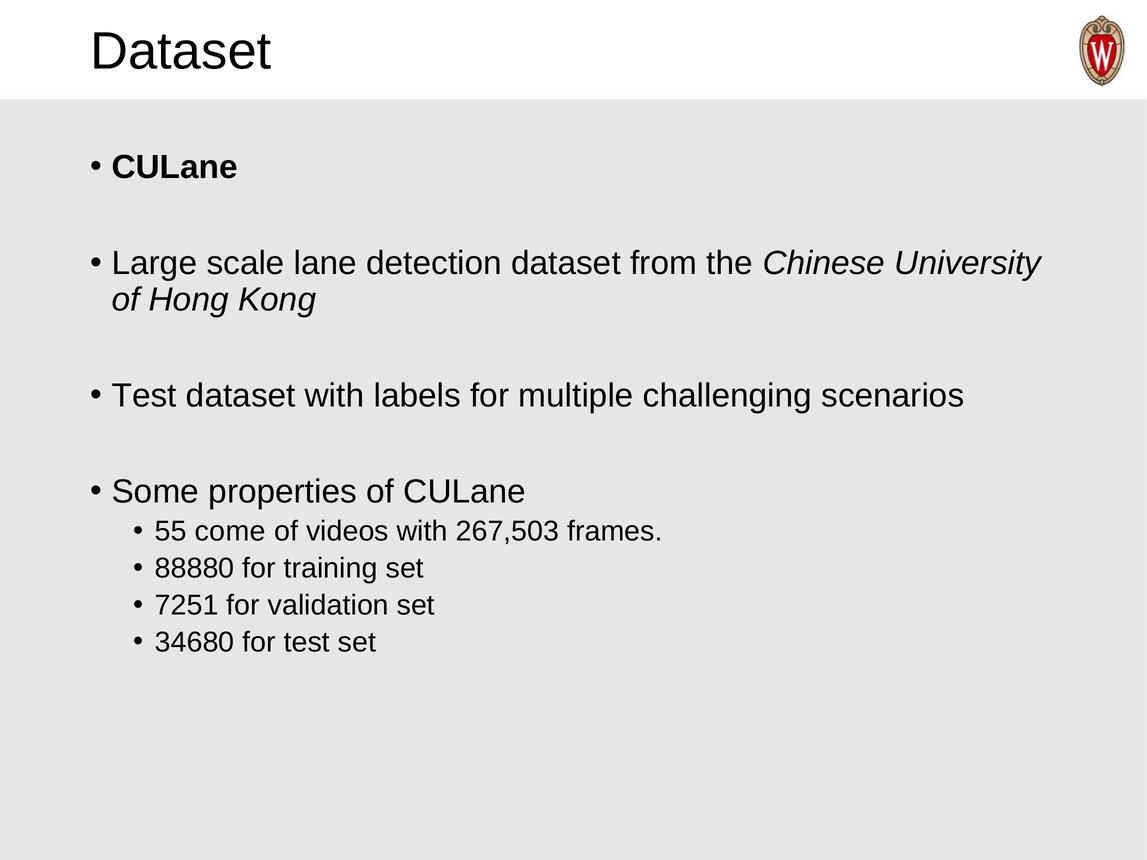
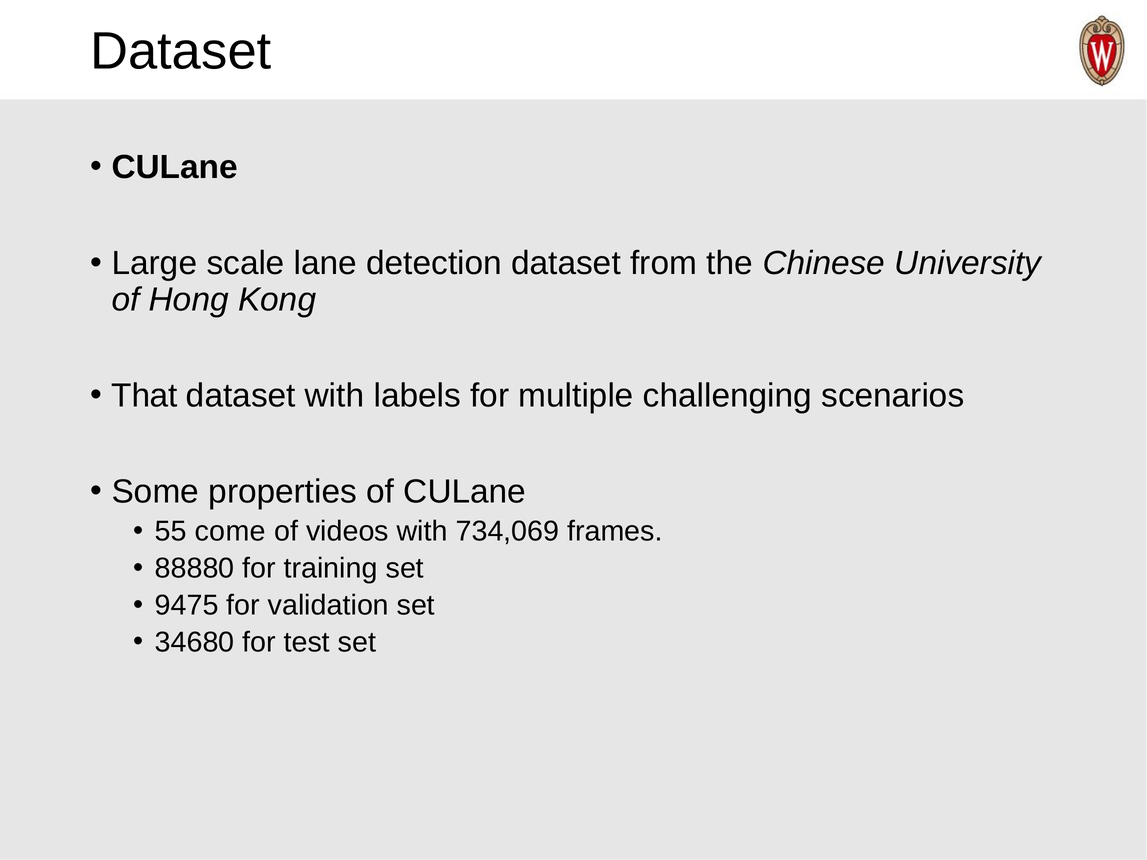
Test: Test -> That (144, 396)
267,503: 267,503 -> 734,069 (507, 531)
7251: 7251 -> 9475 (187, 605)
